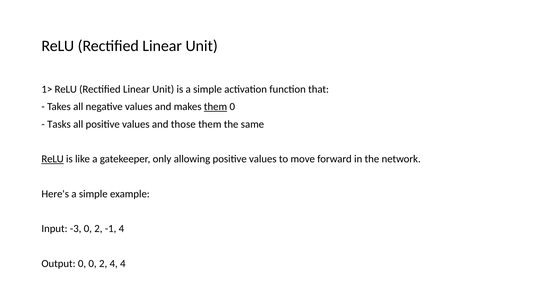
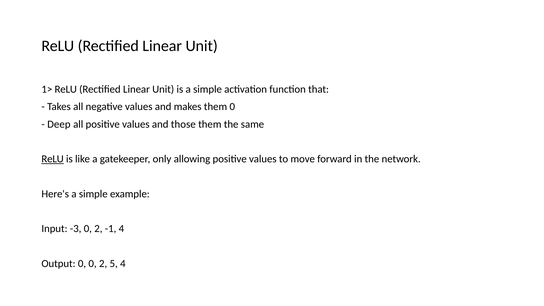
them underline: present -> none (216, 107)
Tasks: Tasks -> Deep (59, 124)
2 4: 4 -> 5 (114, 264)
